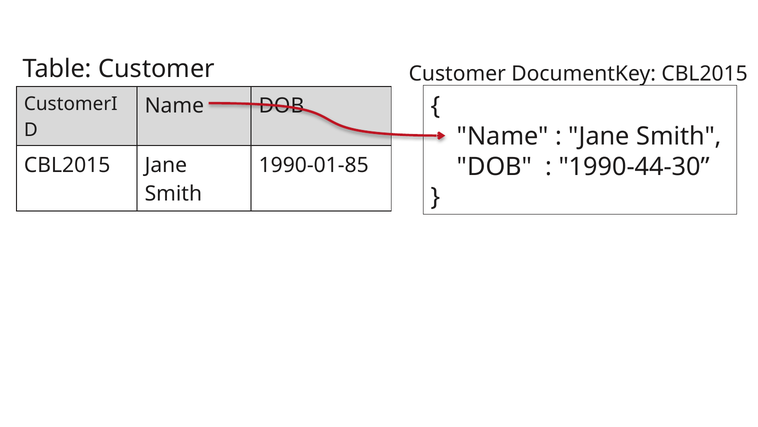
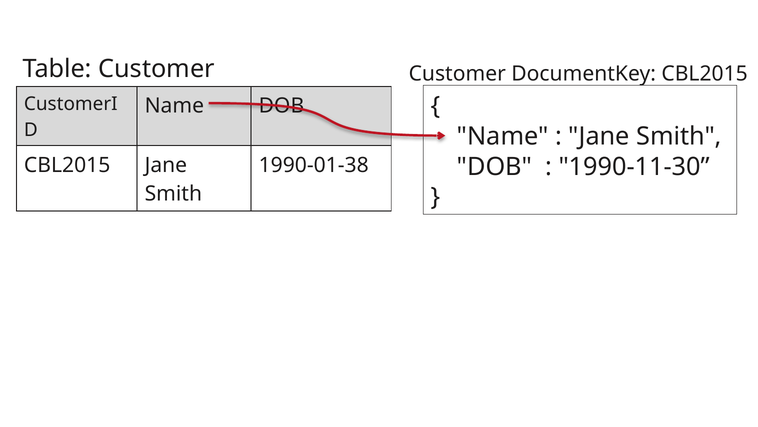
1990-01-85: 1990-01-85 -> 1990-01-38 (314, 165)
1990-44-30: 1990-44-30 -> 1990-11-30 (634, 166)
